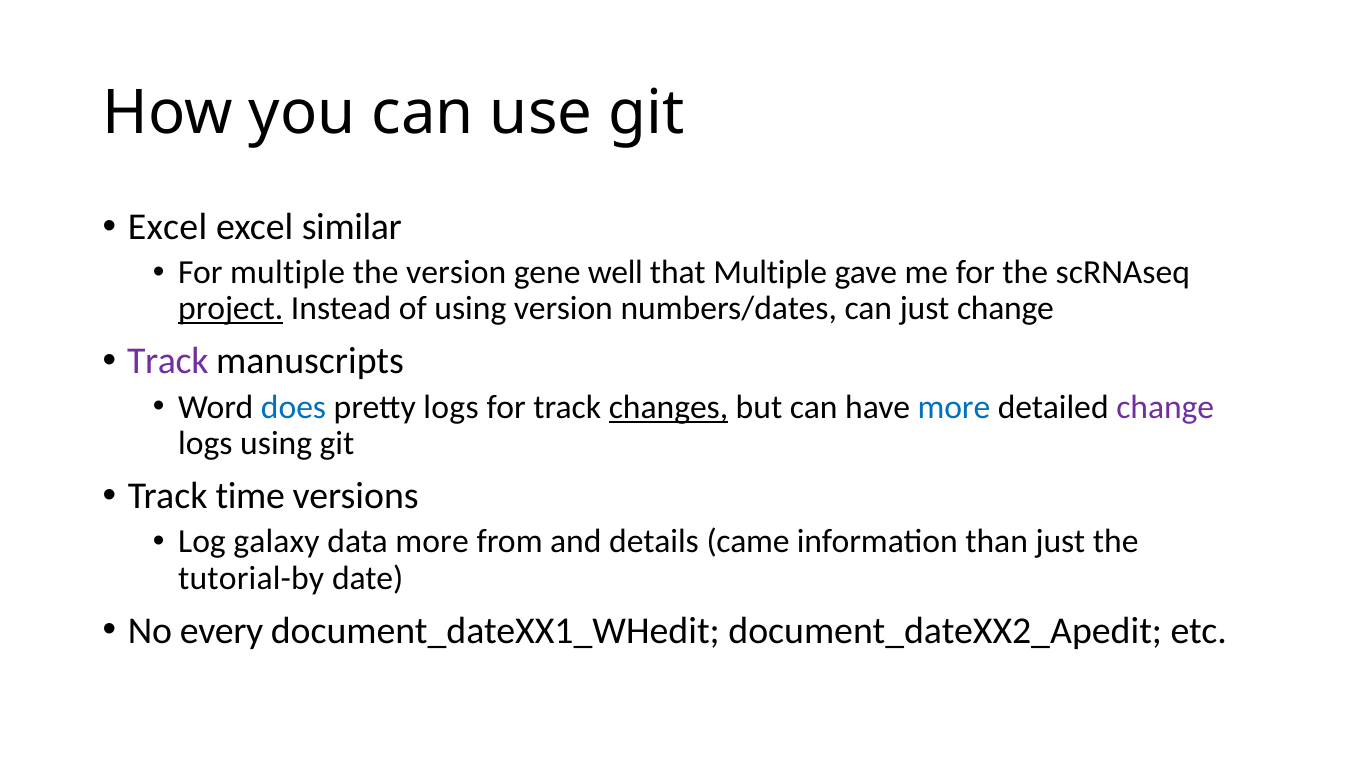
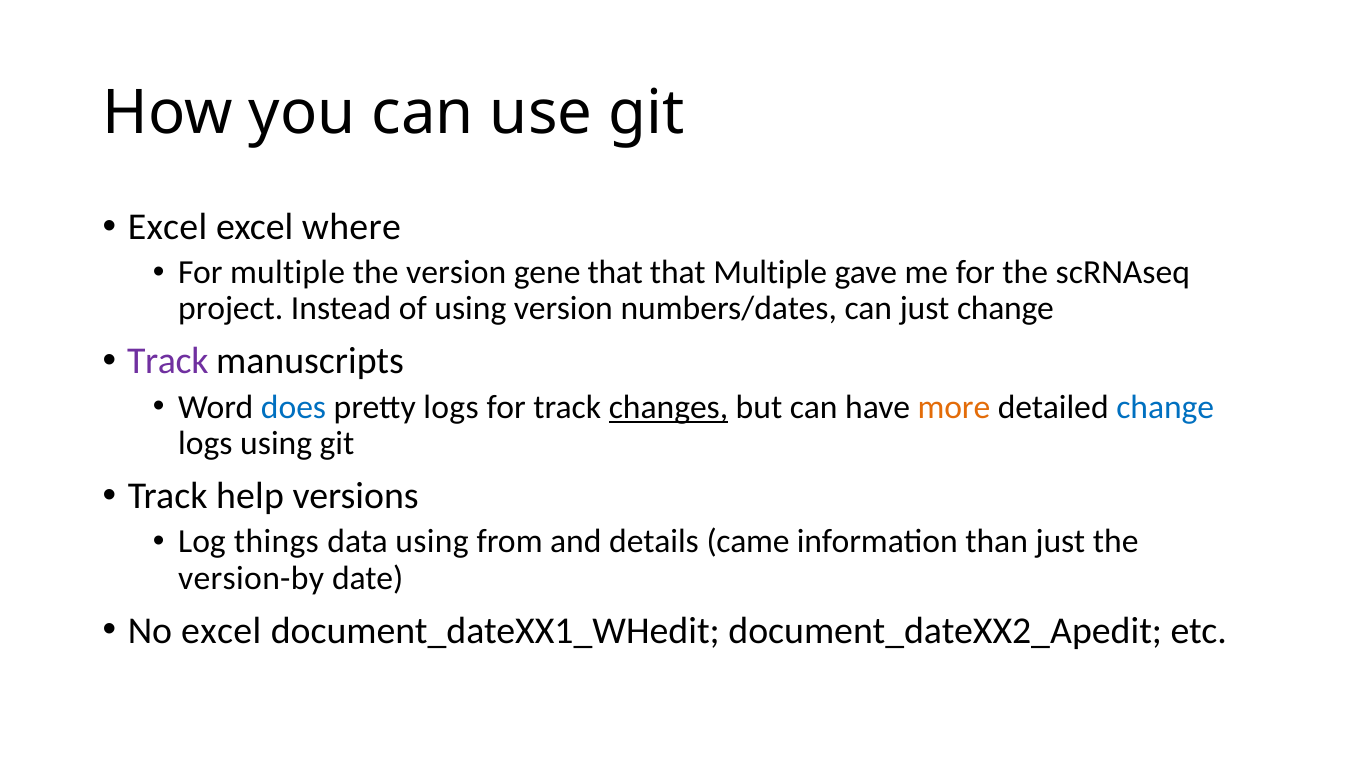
similar: similar -> where (351, 227)
gene well: well -> that (615, 272)
project underline: present -> none (231, 309)
more colour: blue -> orange (954, 407)
change colour: purple -> blue (1165, 407)
time: time -> help (250, 496)
galaxy: galaxy -> things (276, 541)
data more: more -> using (432, 541)
tutorial-by: tutorial-by -> version-by (251, 578)
No every: every -> excel (221, 630)
